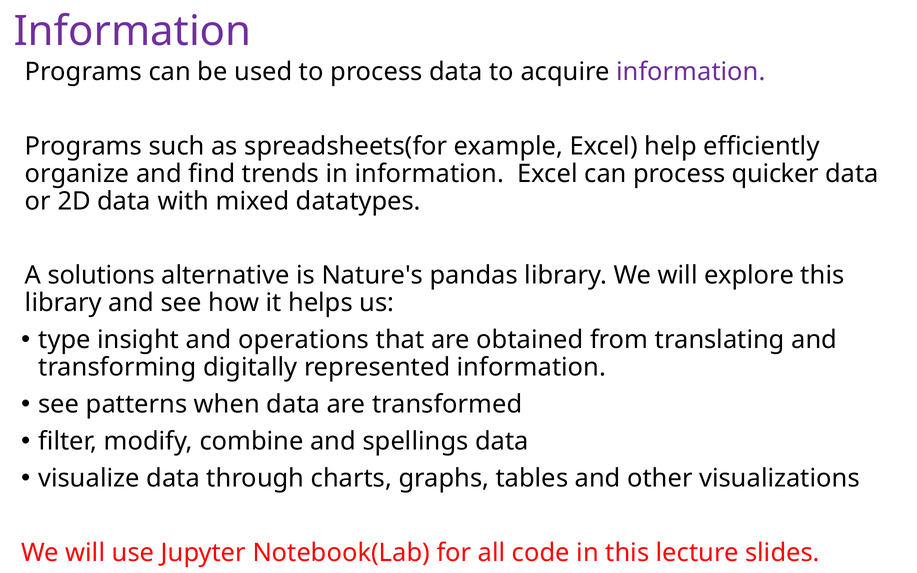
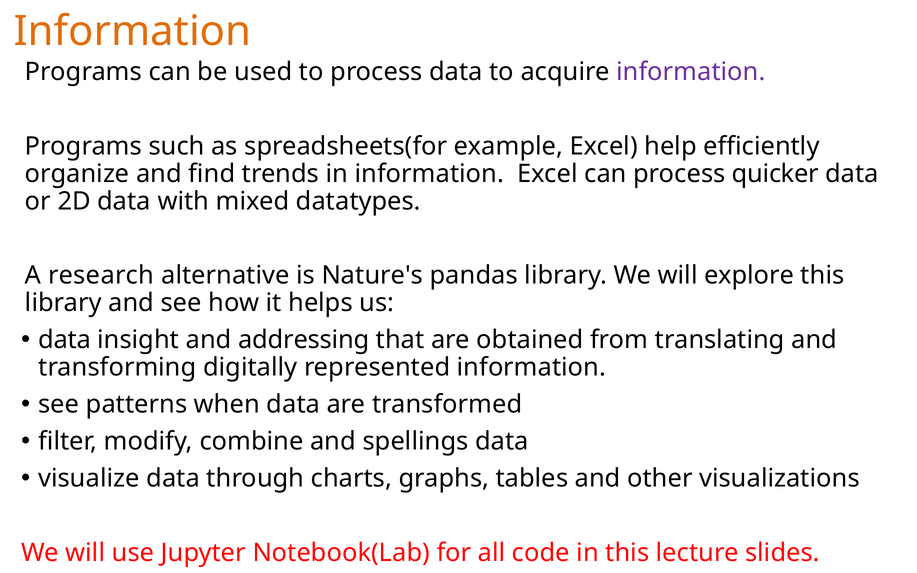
Information colour: purple -> orange (132, 31)
solutions: solutions -> research (101, 275)
type: type -> data (65, 340)
operations: operations -> addressing (304, 340)
